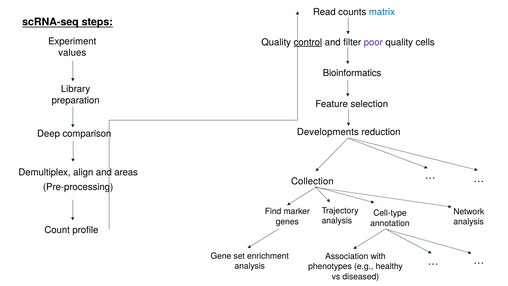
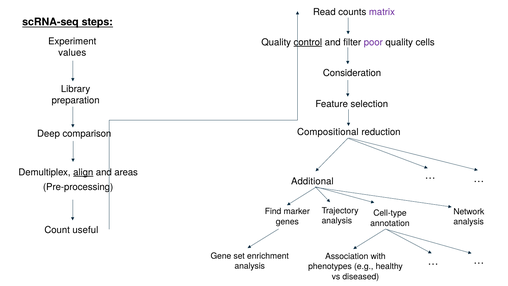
matrix colour: blue -> purple (382, 12)
Bioinformatics: Bioinformatics -> Consideration (352, 73)
Developments: Developments -> Compositional (328, 132)
align underline: none -> present (83, 172)
Collection: Collection -> Additional (312, 181)
profile: profile -> useful (85, 230)
